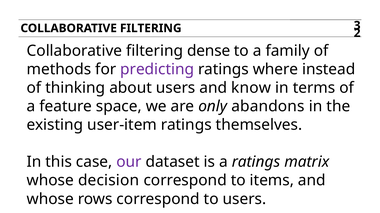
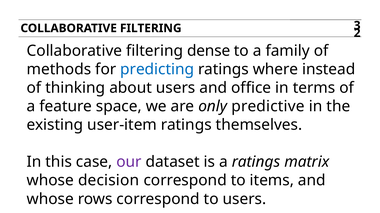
predicting colour: purple -> blue (157, 69)
know: know -> office (251, 88)
abandons: abandons -> predictive (268, 106)
